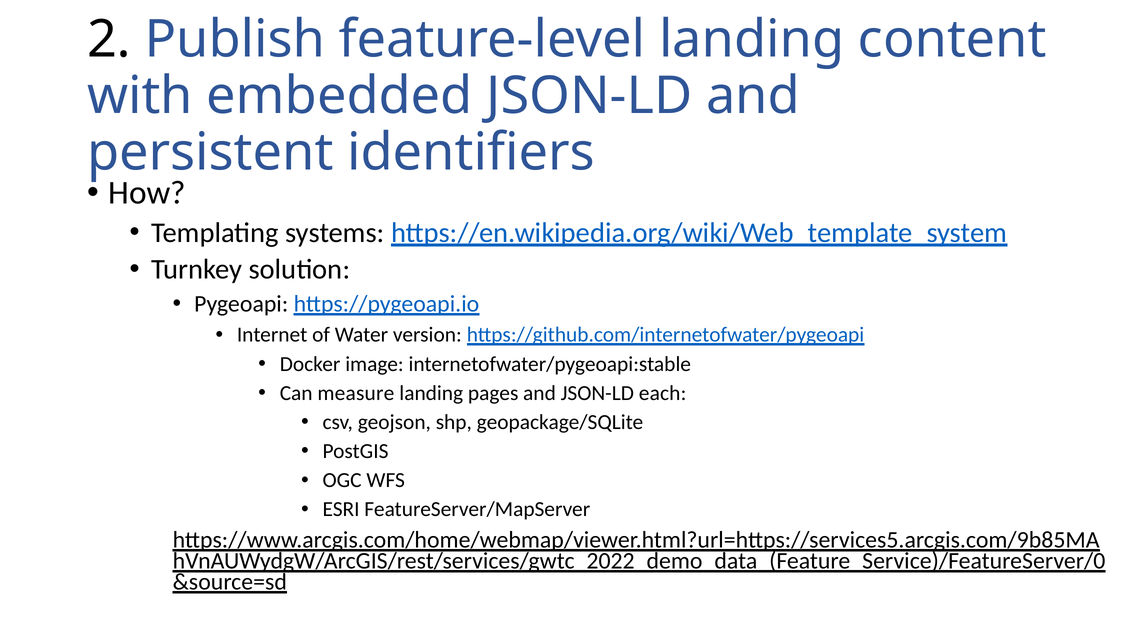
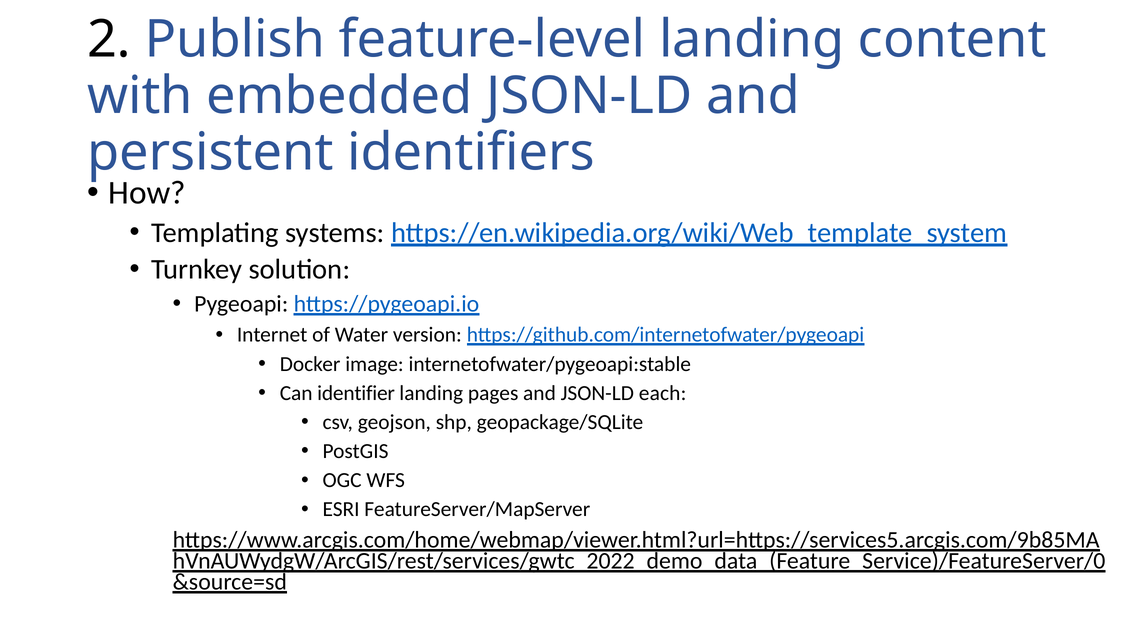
measure: measure -> identifier (356, 393)
